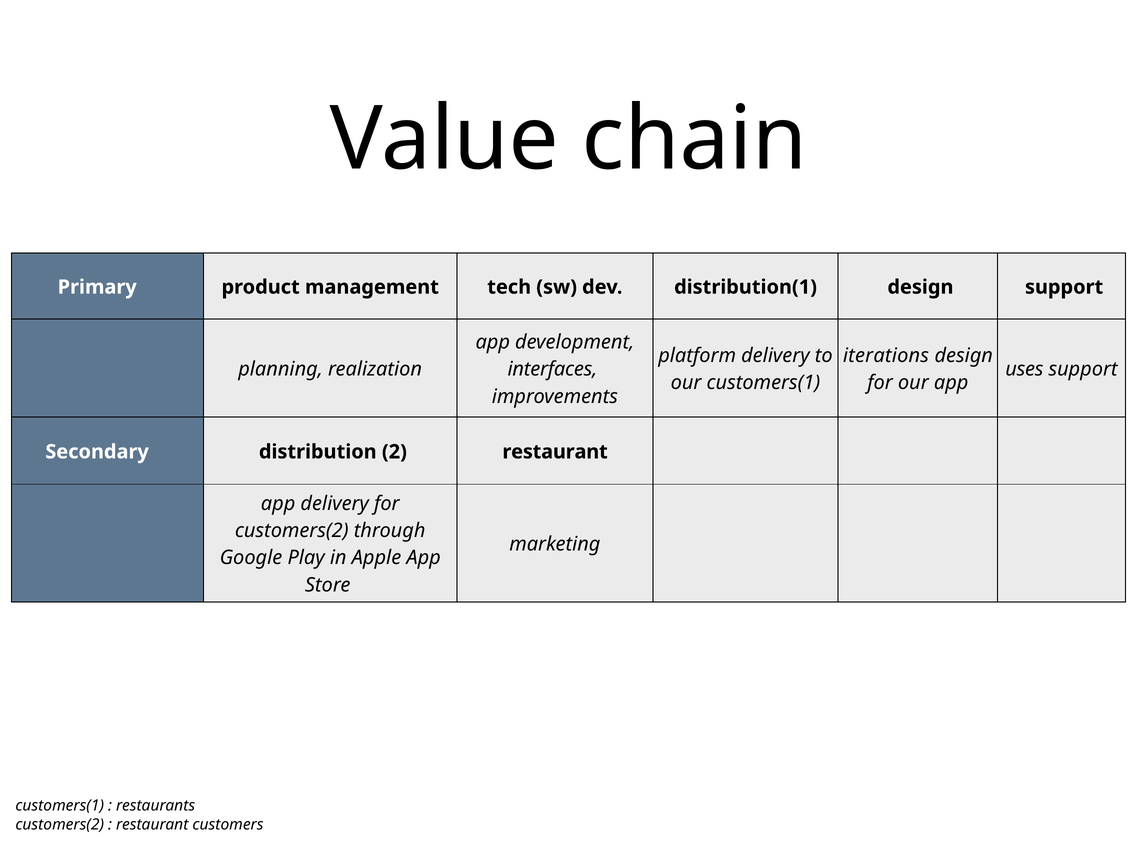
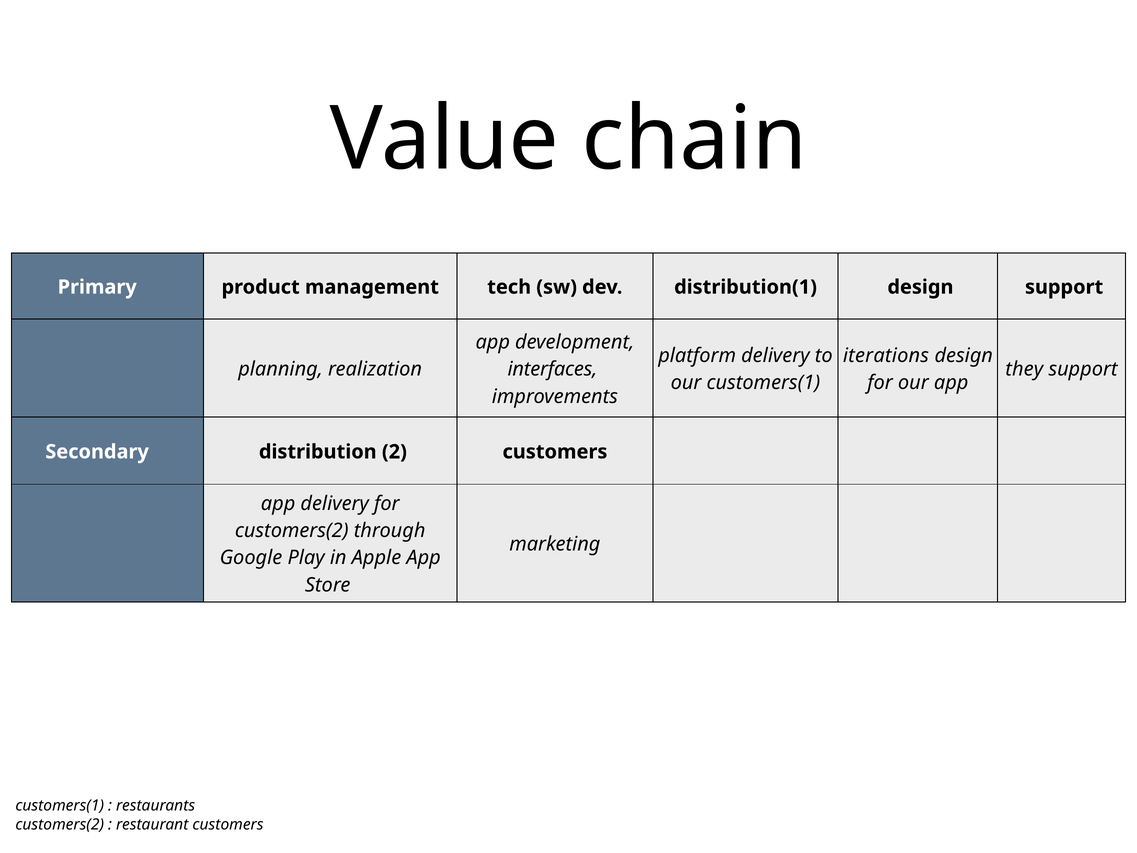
uses: uses -> they (1024, 369)
2 restaurant: restaurant -> customers (555, 452)
